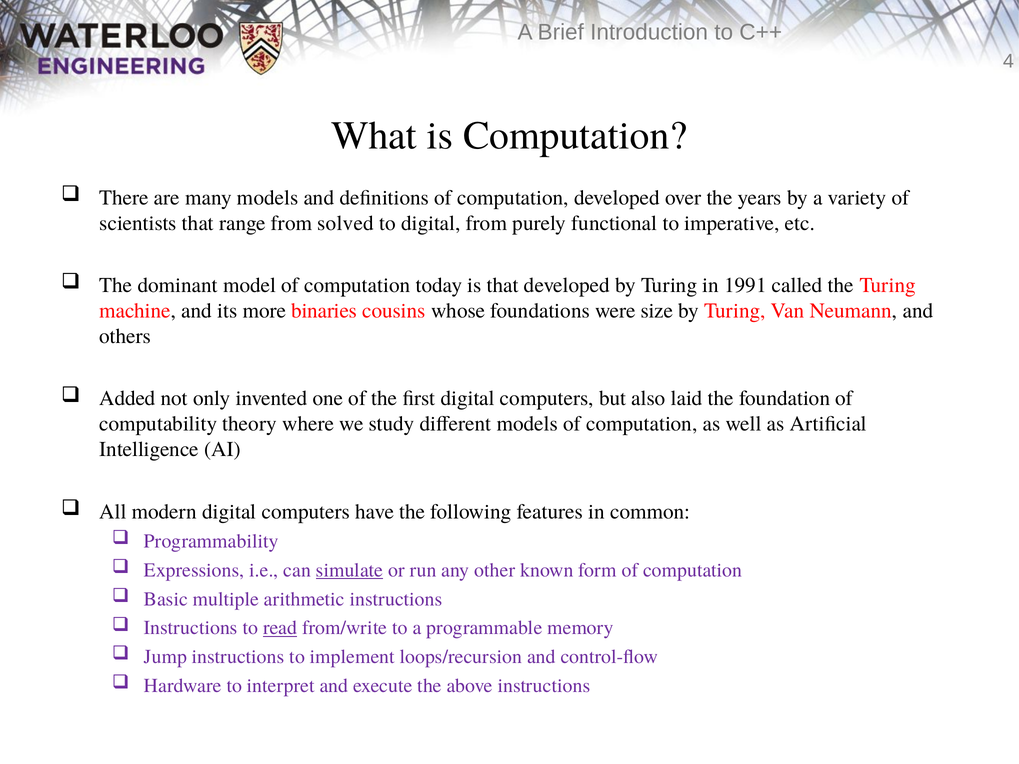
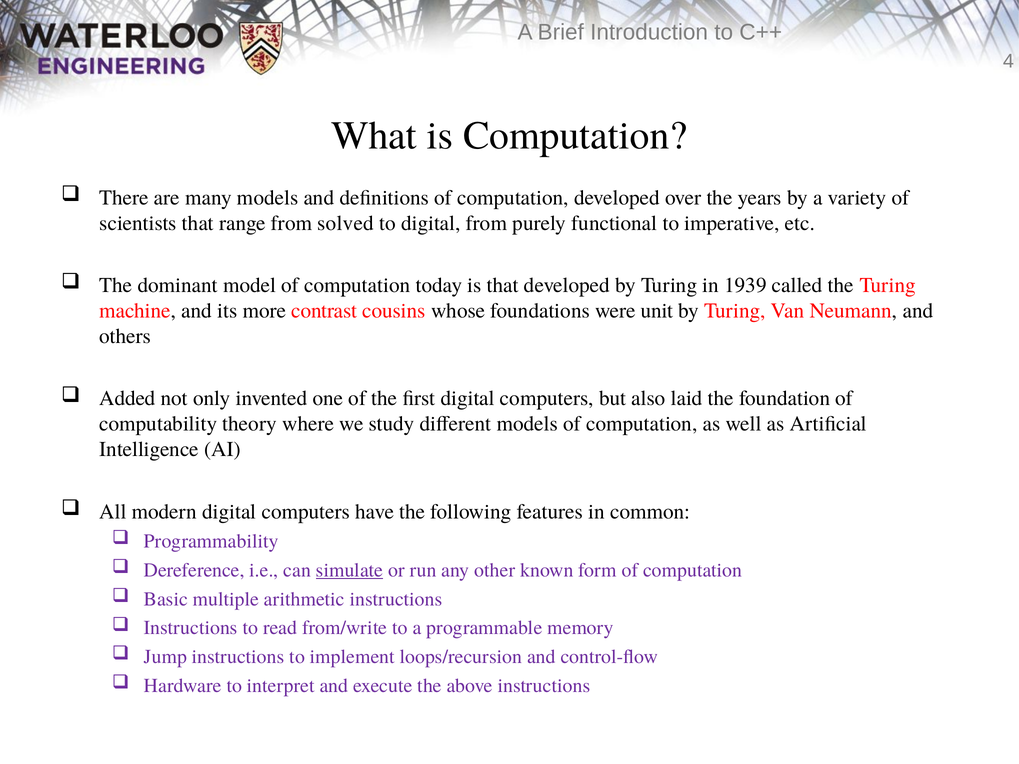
1991: 1991 -> 1939 (745, 285)
binaries: binaries -> contrast (324, 311)
size: size -> unit (657, 311)
Expressions: Expressions -> Dereference (194, 570)
read underline: present -> none (280, 628)
